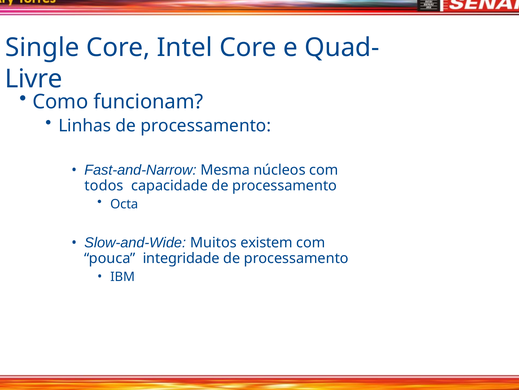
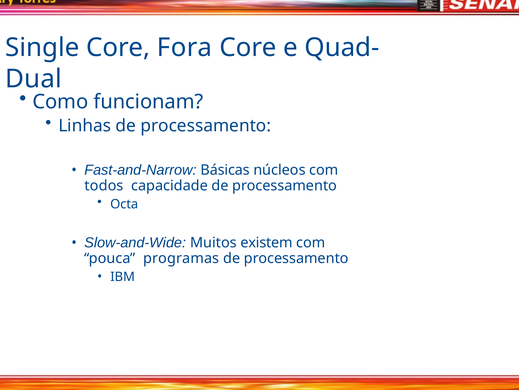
Intel: Intel -> Fora (185, 48)
Livre: Livre -> Dual (34, 79)
Mesma: Mesma -> Básicas (225, 170)
integridade: integridade -> programas (181, 258)
